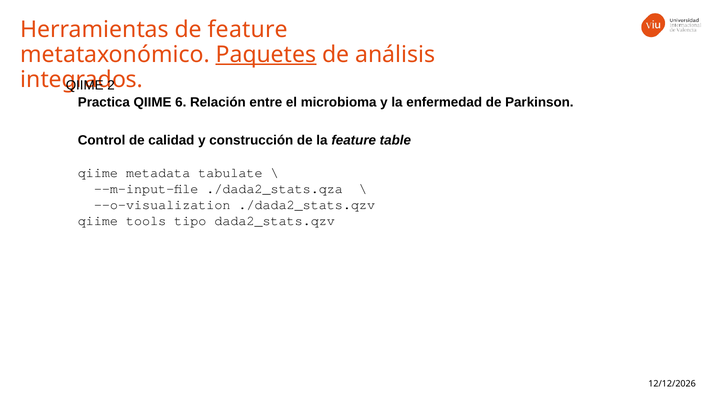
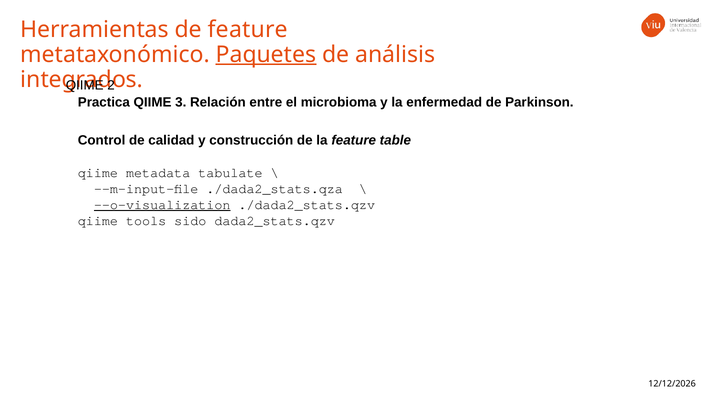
6: 6 -> 3 (181, 102)
--o-visualization underline: none -> present (162, 205)
tipo: tipo -> sido (190, 221)
